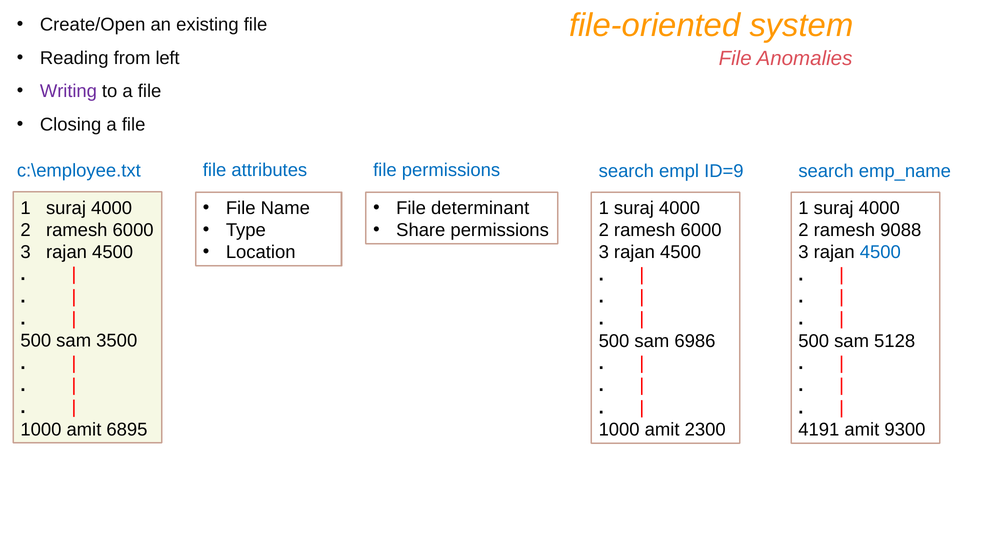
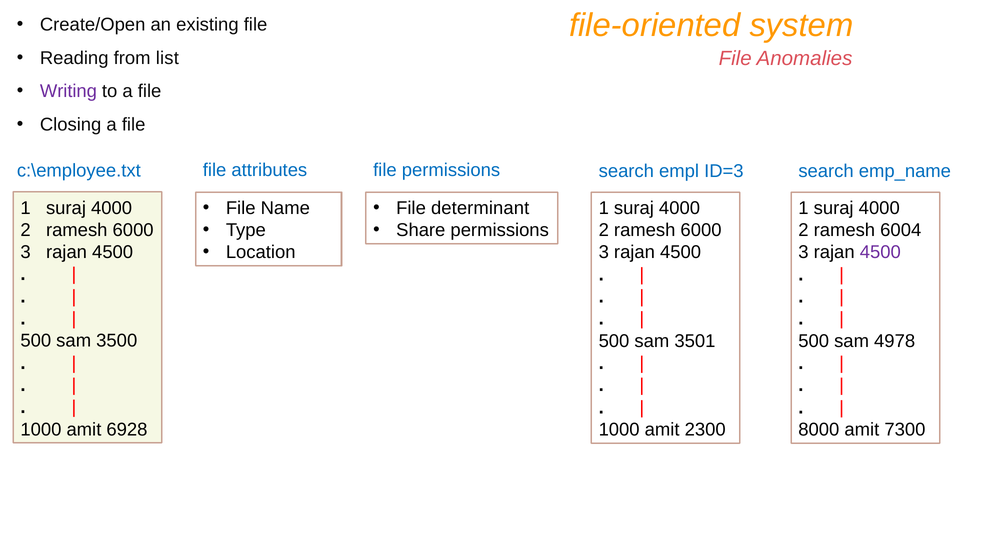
left: left -> list (167, 58)
ID=9: ID=9 -> ID=3 (724, 171)
9088: 9088 -> 6004 (901, 230)
4500 colour: blue -> purple (880, 252)
6986: 6986 -> 3501 (695, 341)
5128: 5128 -> 4978 (895, 341)
6895: 6895 -> 6928 (127, 429)
4191: 4191 -> 8000 (819, 429)
9300: 9300 -> 7300 (905, 429)
